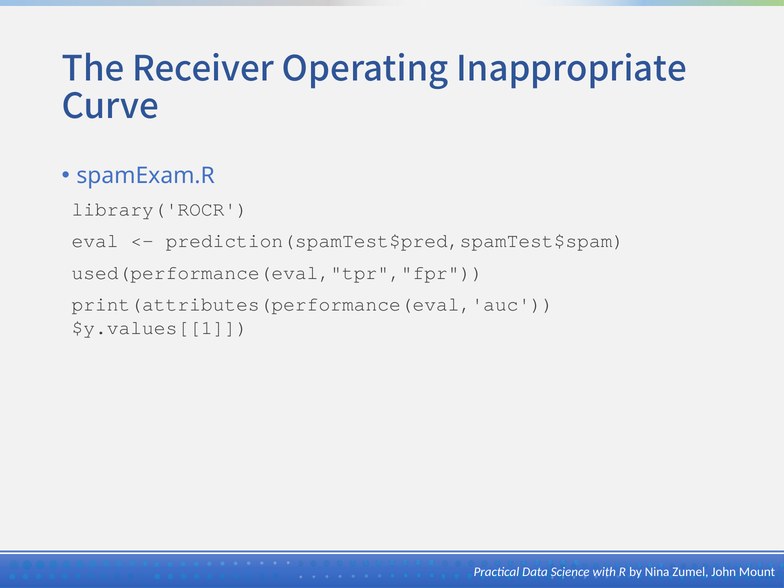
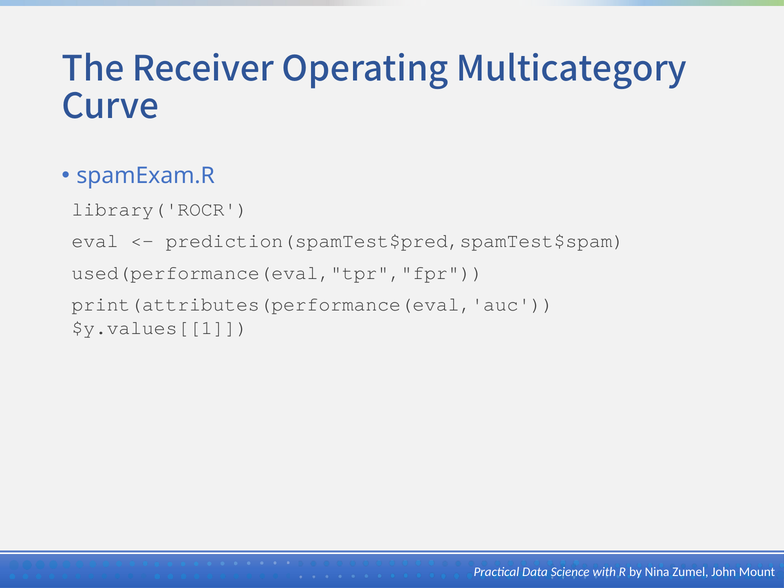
Inappropriate: Inappropriate -> Multicategory (572, 69)
